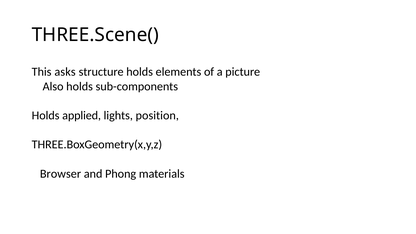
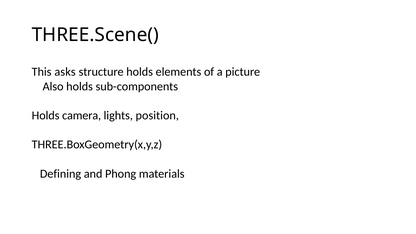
applied: applied -> camera (82, 116)
Browser: Browser -> Defining (61, 174)
